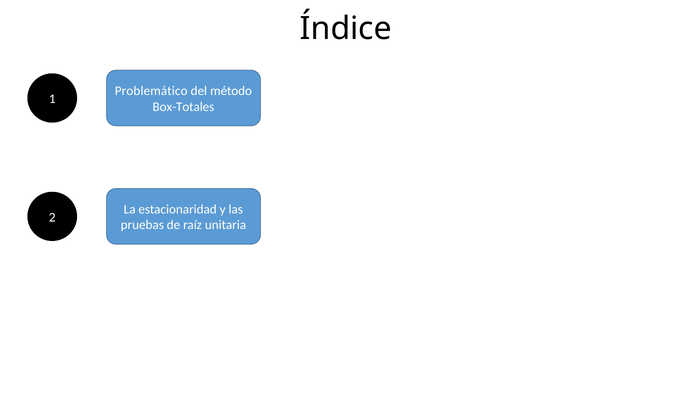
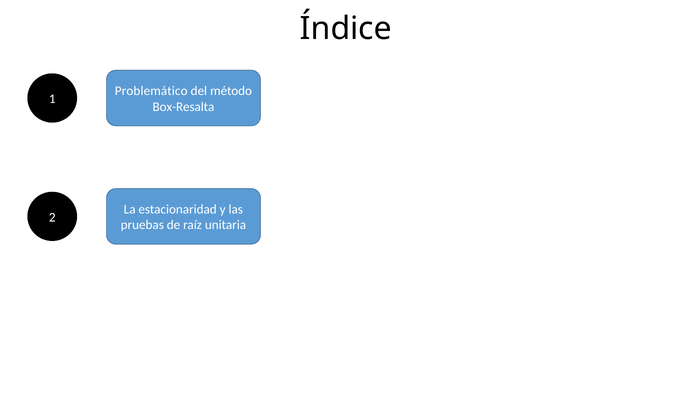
Box-Totales: Box-Totales -> Box-Resalta (183, 107)
